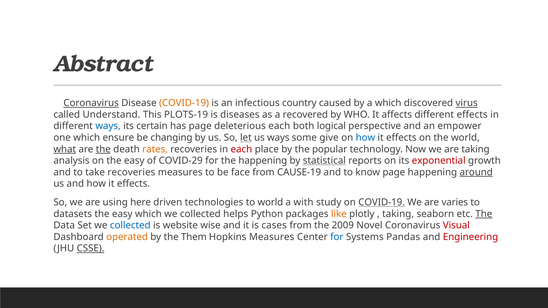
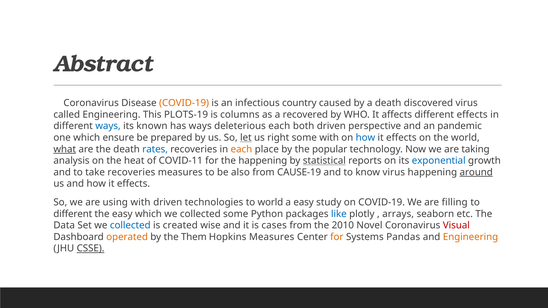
Coronavirus underline: present -> none (91, 103)
a which: which -> death (388, 103)
virus underline: present -> none (467, 103)
called Understand: Understand -> Engineering (111, 115)
diseases: diseases -> columns (240, 115)
certain: certain -> known (152, 126)
has page: page -> ways (200, 126)
both logical: logical -> driven (331, 126)
empower: empower -> pandemic (460, 126)
changing: changing -> prepared (171, 138)
us ways: ways -> right (278, 138)
some give: give -> with (329, 138)
the underline: present -> none (103, 149)
rates colour: orange -> blue (155, 149)
each colour: red -> orange (241, 149)
on the easy: easy -> heat (134, 161)
COVID-29: COVID-29 -> COVID-11 (181, 161)
exponential colour: red -> blue (439, 161)
face: face -> also (240, 172)
know page: page -> virus (394, 172)
using here: here -> with (140, 203)
a with: with -> easy (304, 203)
COVID-19 underline: present -> none (382, 203)
varies: varies -> filling (455, 203)
datasets: datasets -> different (73, 214)
collected helps: helps -> some (236, 214)
like colour: orange -> blue (339, 214)
taking: taking -> arrays (398, 214)
The underline: present -> none (484, 214)
website: website -> created (180, 226)
2009: 2009 -> 2010 (343, 226)
for colour: blue -> orange (337, 237)
Engineering colour: red -> orange (471, 237)
